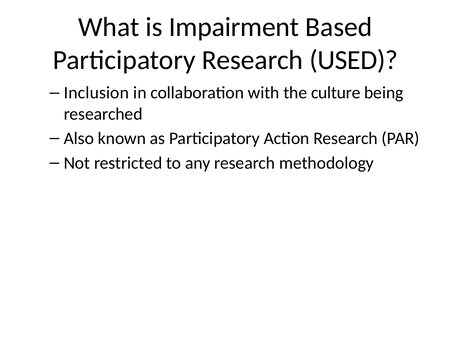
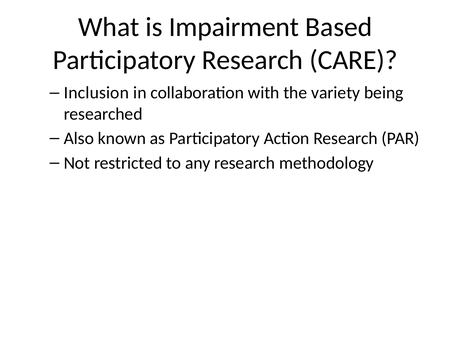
USED: USED -> CARE (354, 60)
culture: culture -> variety (336, 93)
